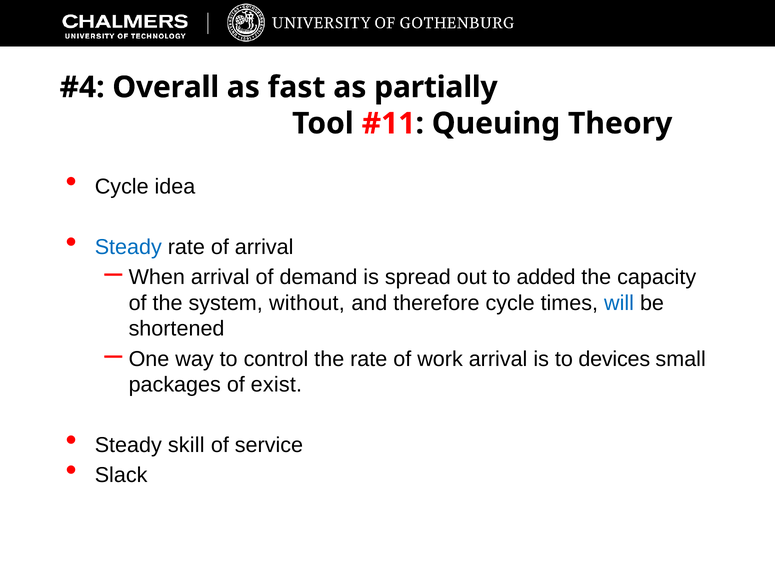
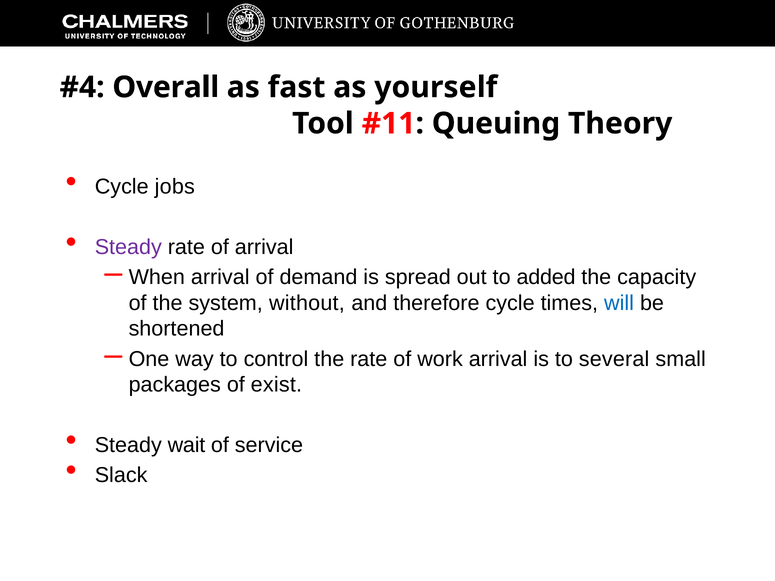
partially: partially -> yourself (436, 87)
idea: idea -> jobs (175, 187)
Steady colour: blue -> purple (128, 247)
devices: devices -> several (614, 359)
skill: skill -> wait (186, 445)
